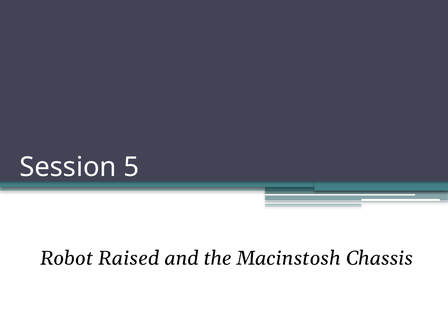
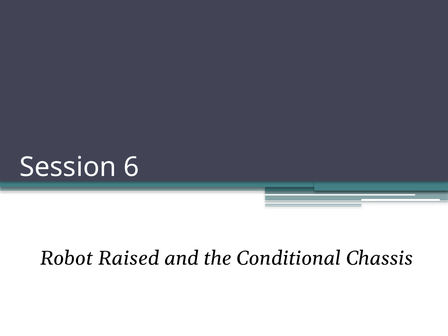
5: 5 -> 6 (131, 167)
Macinstosh: Macinstosh -> Conditional (289, 258)
